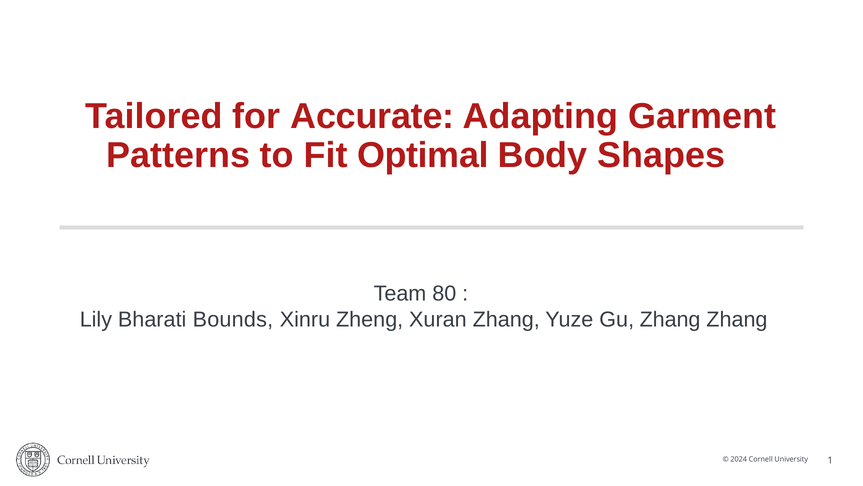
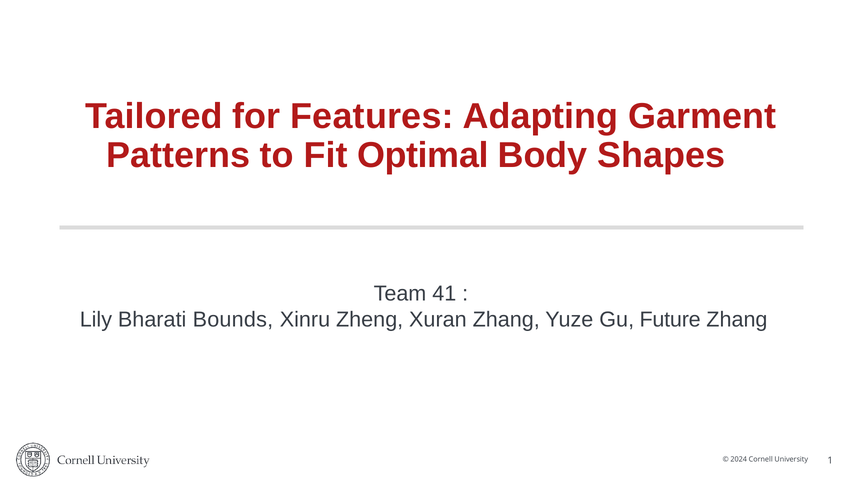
Accurate: Accurate -> Features (372, 116)
80: 80 -> 41 (444, 293)
Gu Zhang: Zhang -> Future (670, 319)
